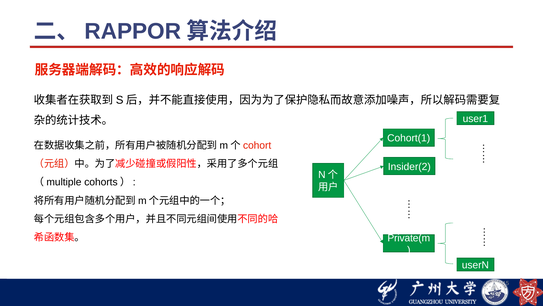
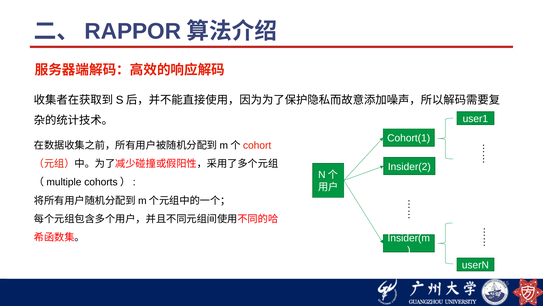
Private(m: Private(m -> Insider(m (409, 238)
